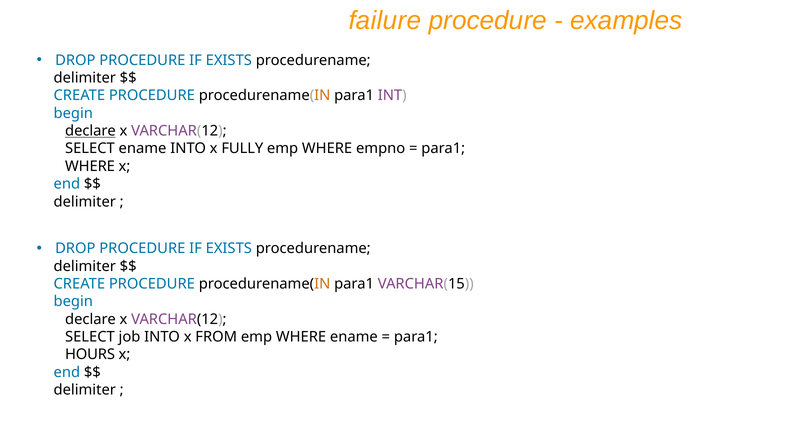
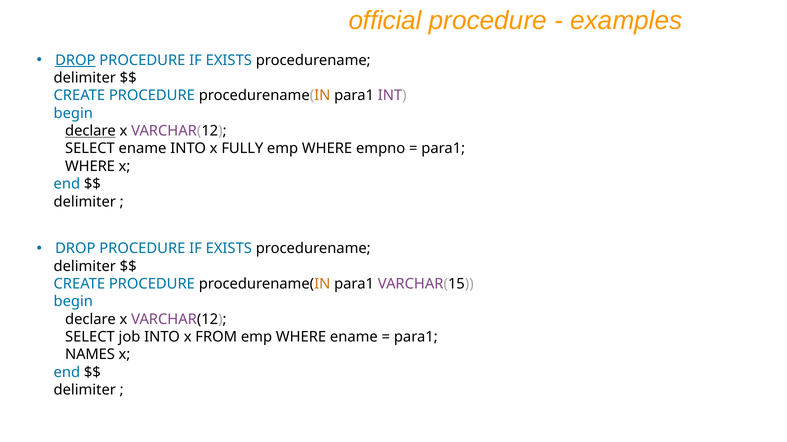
failure: failure -> official (385, 20)
DROP underline: none -> present (75, 60)
HOURS: HOURS -> NAMES (90, 355)
